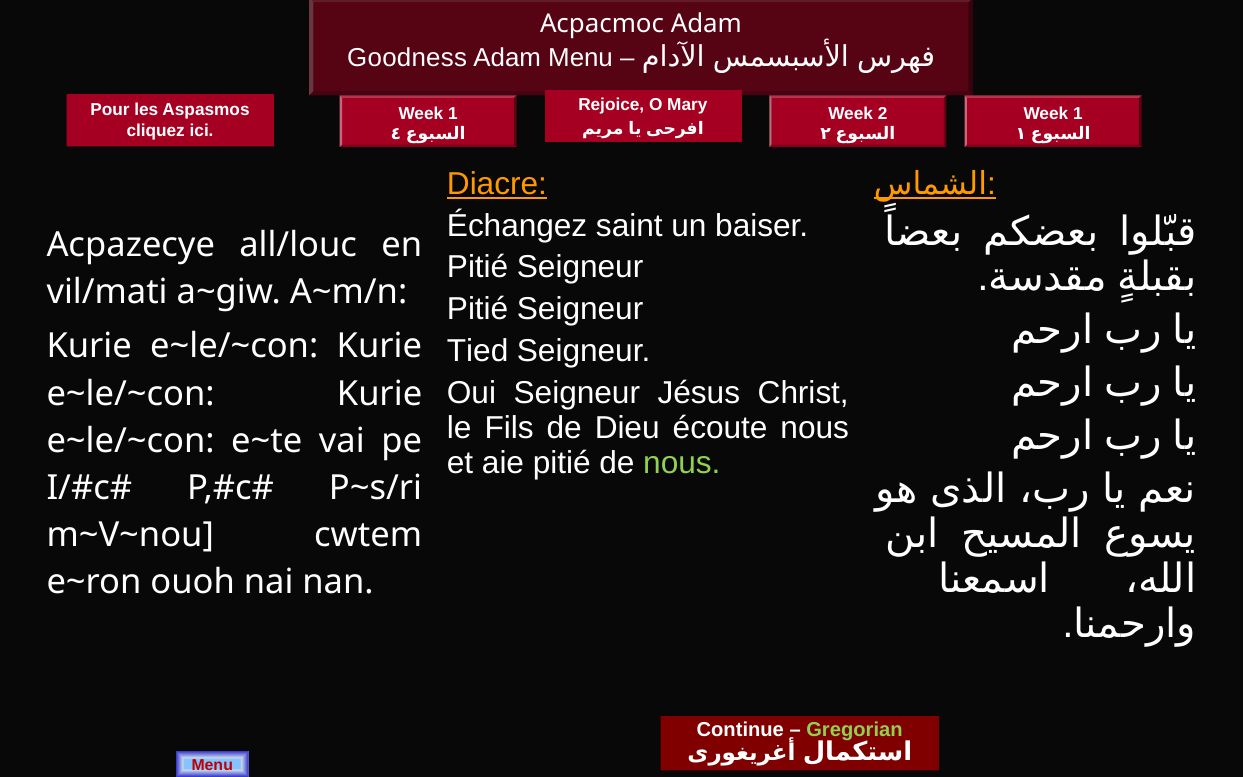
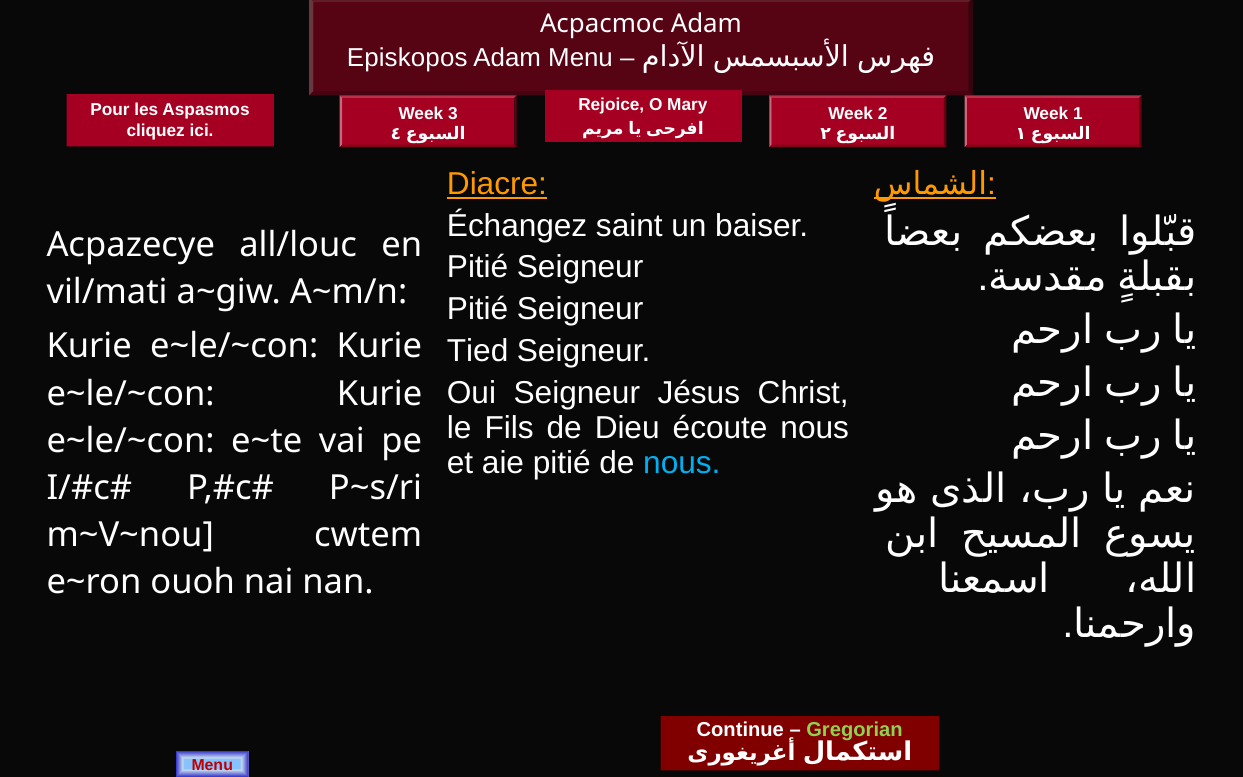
Goodness: Goodness -> Episkopos (407, 58)
1: 1 -> 3 (453, 113)
nous colour: light green -> light blue (682, 463)
